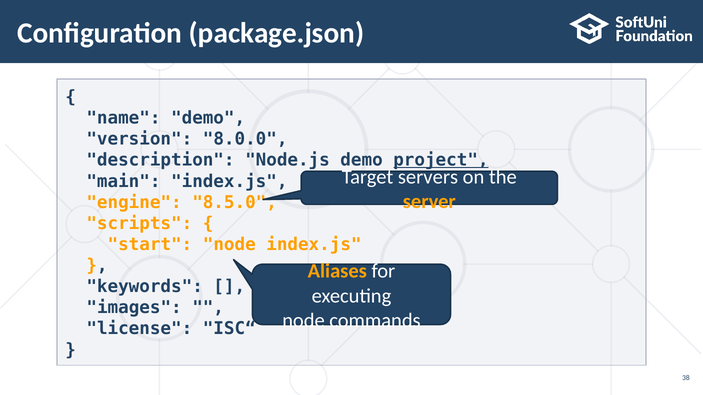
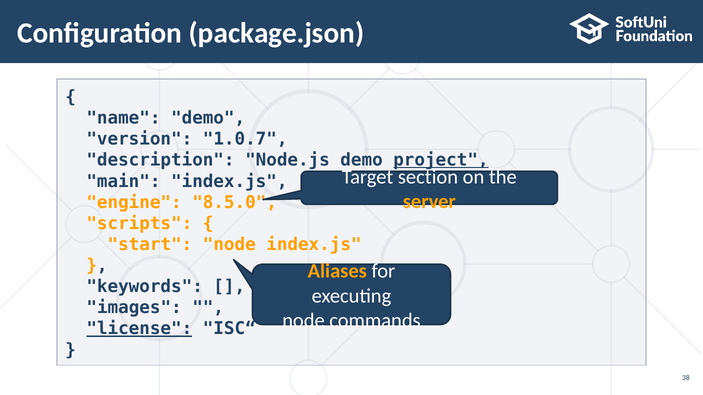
8.0.0: 8.0.0 -> 1.0.7 (245, 139)
servers: servers -> section (428, 177)
license underline: none -> present (139, 329)
